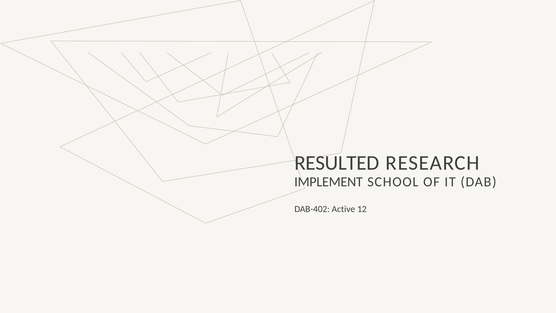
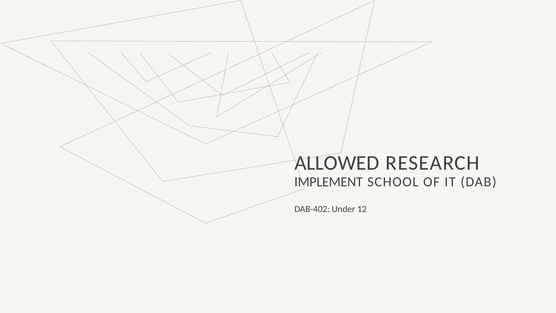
RESULTED: RESULTED -> ALLOWED (337, 163)
Active: Active -> Under (343, 209)
